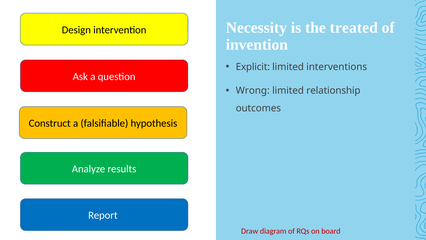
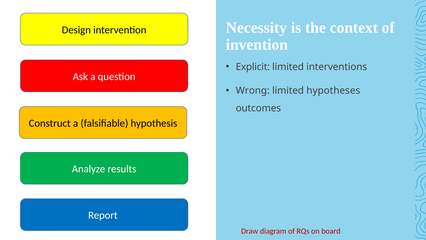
treated: treated -> context (354, 28)
relationship: relationship -> hypotheses (333, 91)
